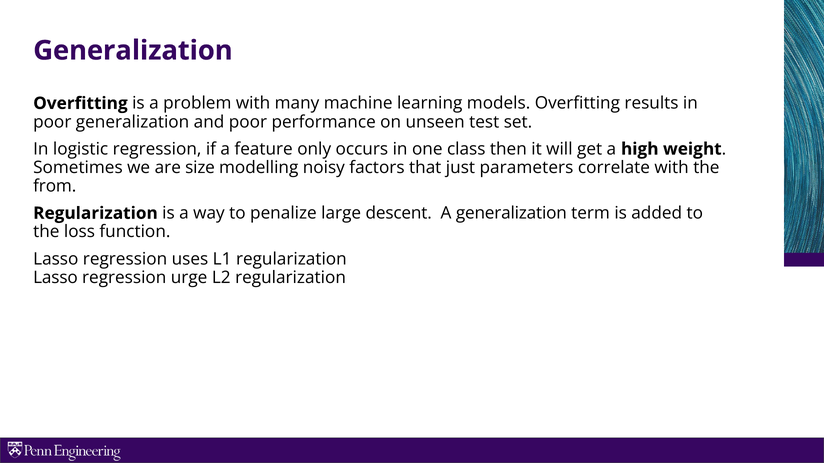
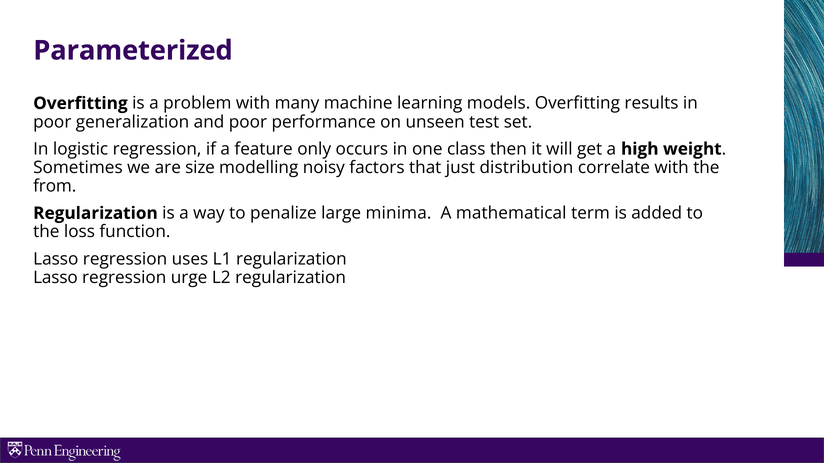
Generalization: Generalization -> Parameterized (133, 51)
parameters: parameters -> distribution (526, 168)
descent: descent -> minima (399, 213)
A generalization: generalization -> mathematical (511, 213)
